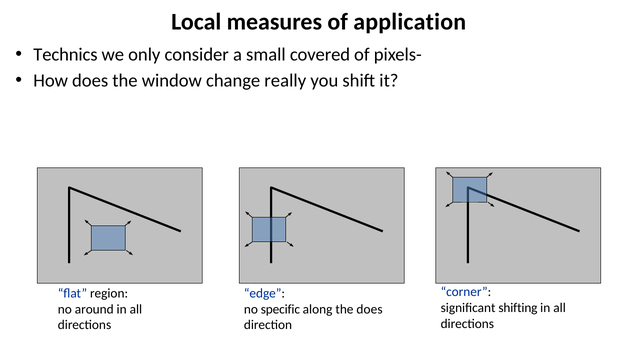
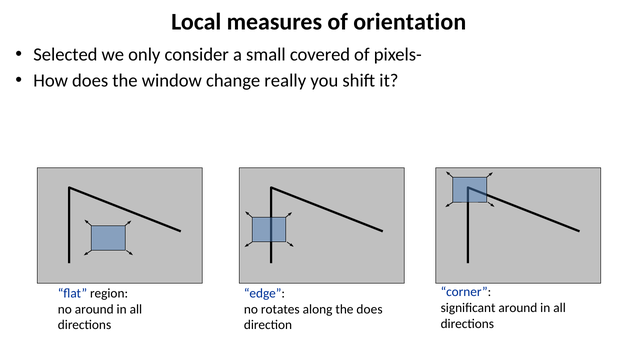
application: application -> orientation (410, 22)
Technics: Technics -> Selected (65, 55)
significant shifting: shifting -> around (518, 308)
specific: specific -> rotates (280, 309)
